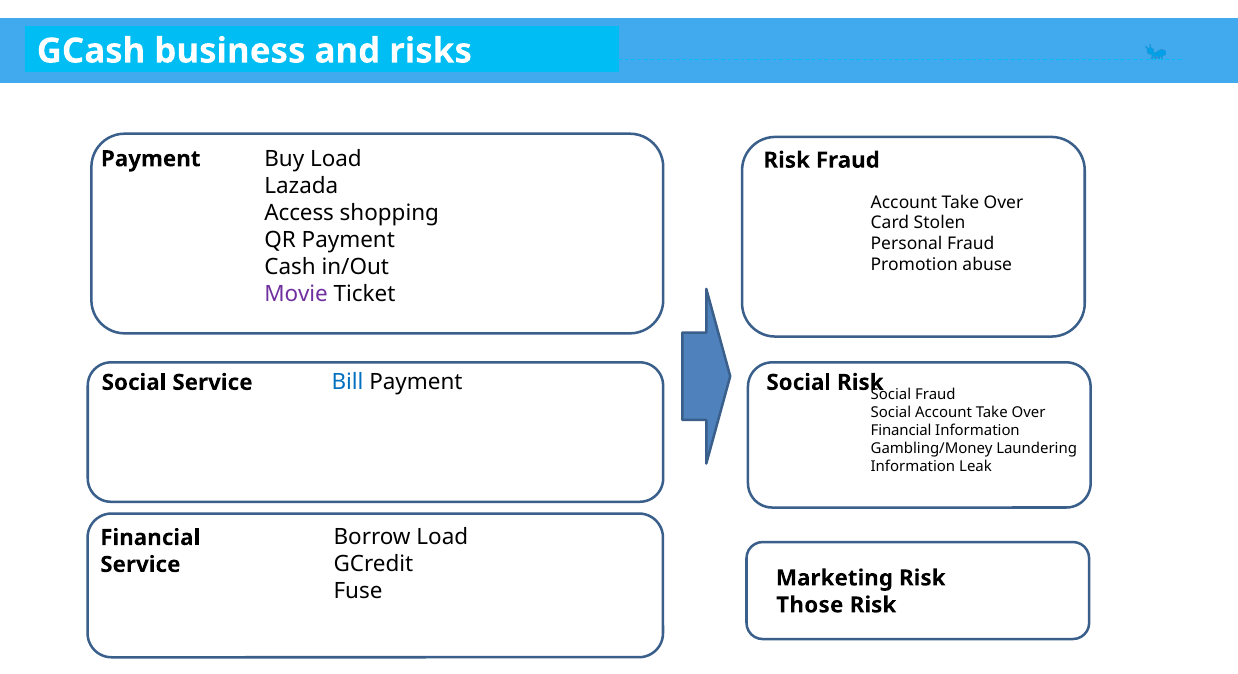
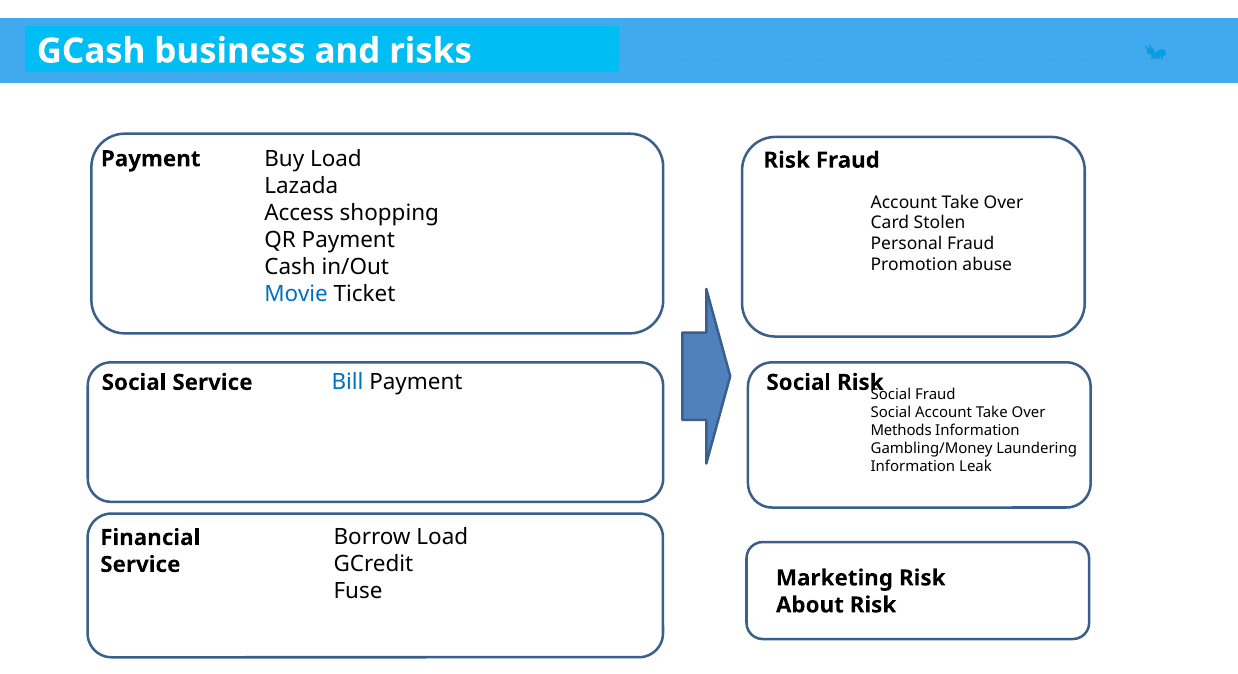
Movie colour: purple -> blue (296, 294)
Financial: Financial -> Methods (901, 431)
Those: Those -> About (810, 605)
